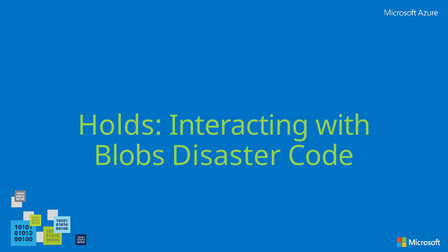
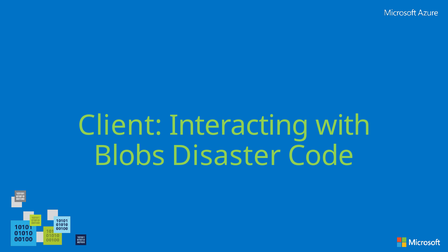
Holds: Holds -> Client (120, 126)
